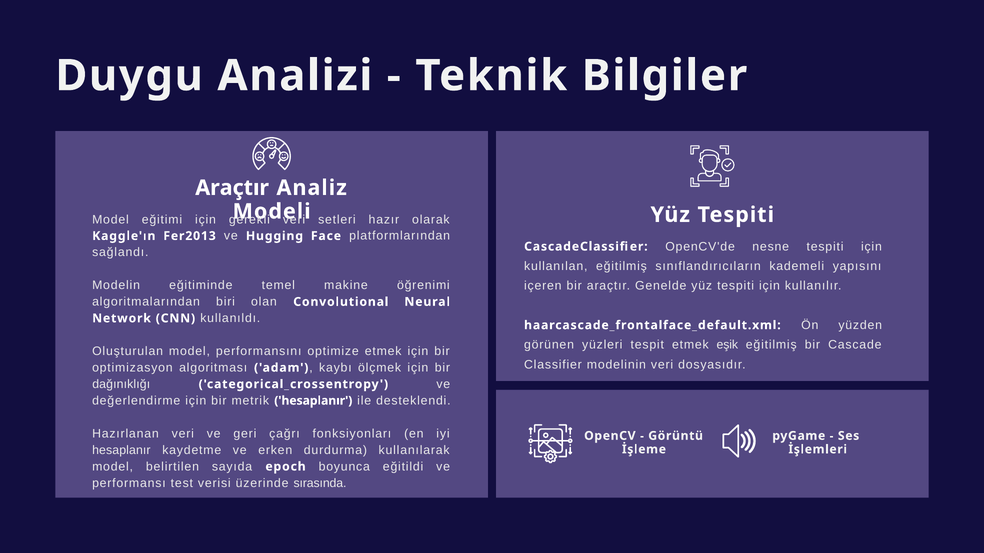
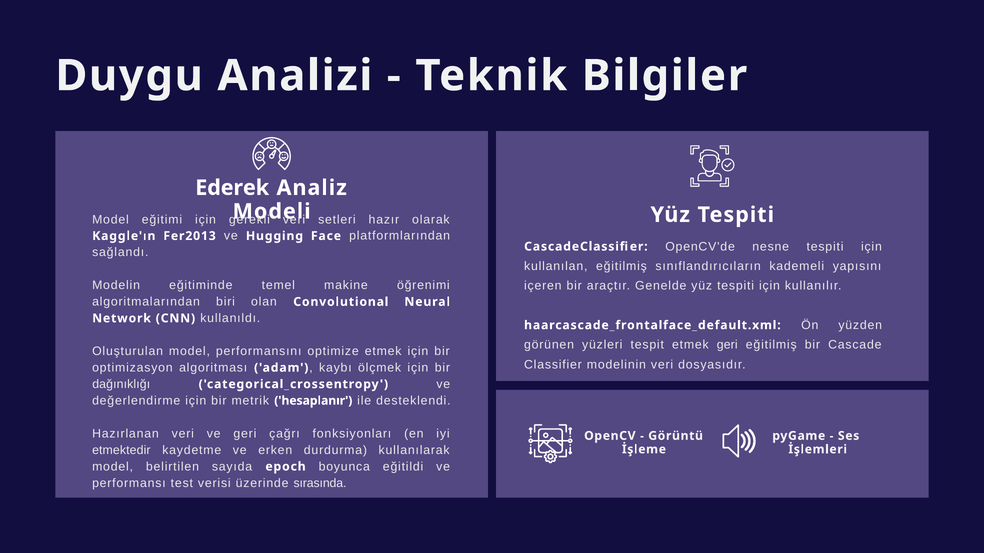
Araçtır: Araçtır -> Ederek (232, 188)
etmek eşik: eşik -> geri (727, 345)
hesaplanır: hesaplanır -> etmektedir (121, 450)
